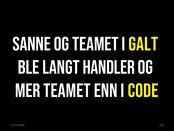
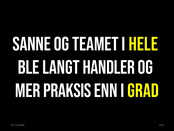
GALT: GALT -> HELE (143, 44)
MER TEAMET: TEAMET -> PRAKSIS (67, 90)
CODE: CODE -> GRAD (143, 90)
